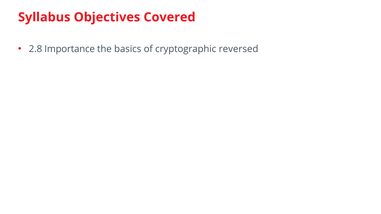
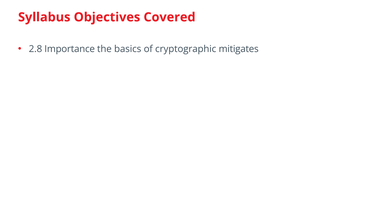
reversed: reversed -> mitigates (239, 49)
